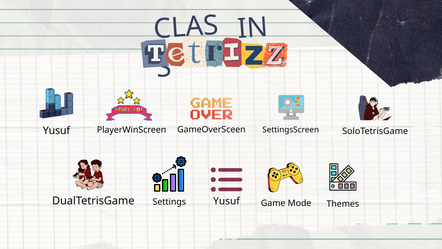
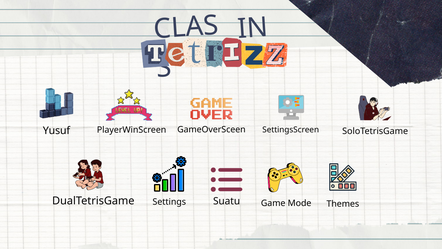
DualTetrisGame Yusuf: Yusuf -> Suatu (227, 201)
